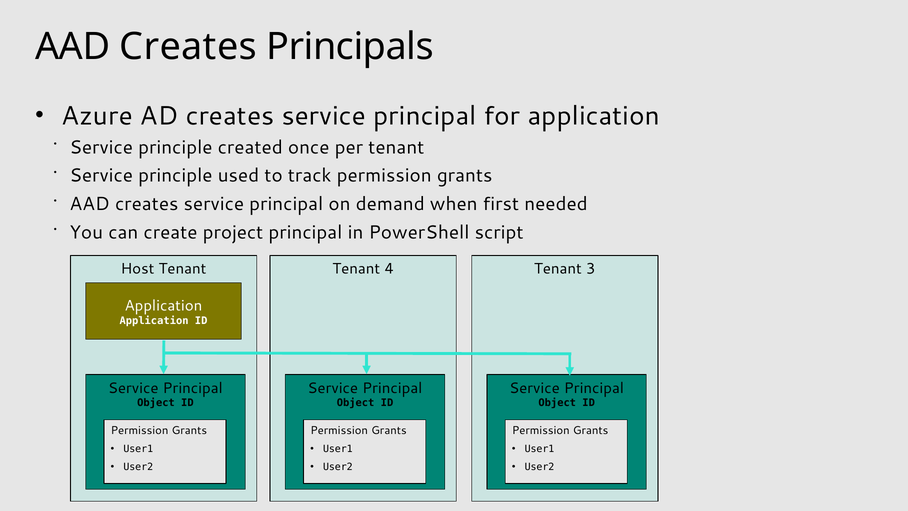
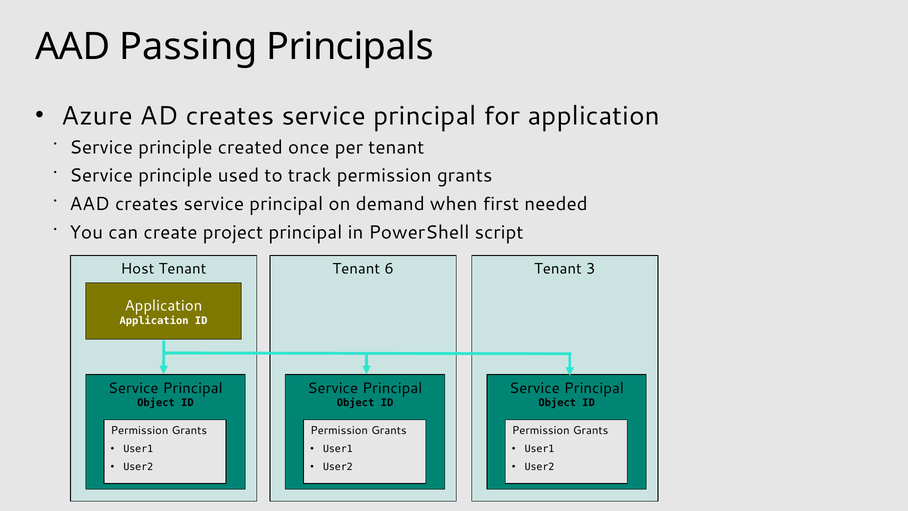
Creates: Creates -> Passing (188, 47)
4: 4 -> 6 (389, 269)
